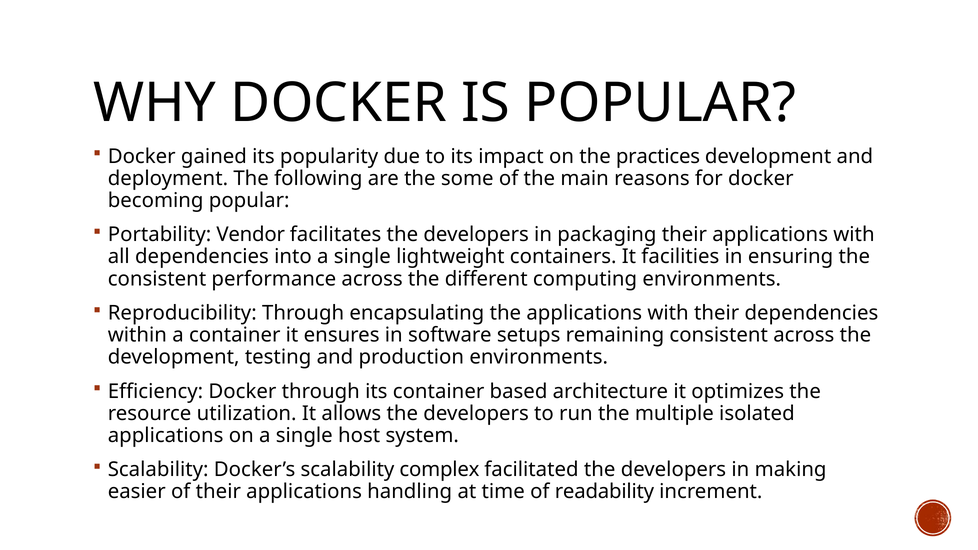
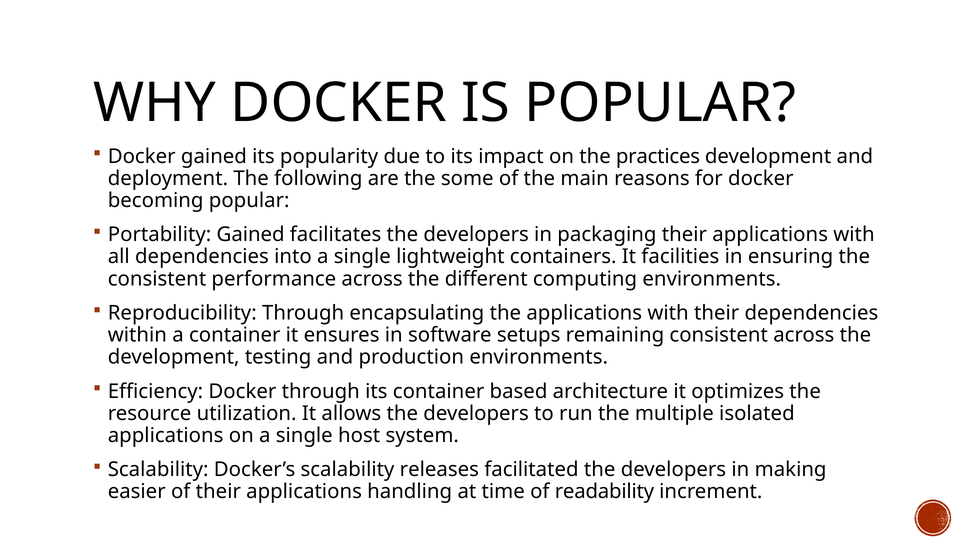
Portability Vendor: Vendor -> Gained (251, 235)
complex: complex -> releases (439, 470)
